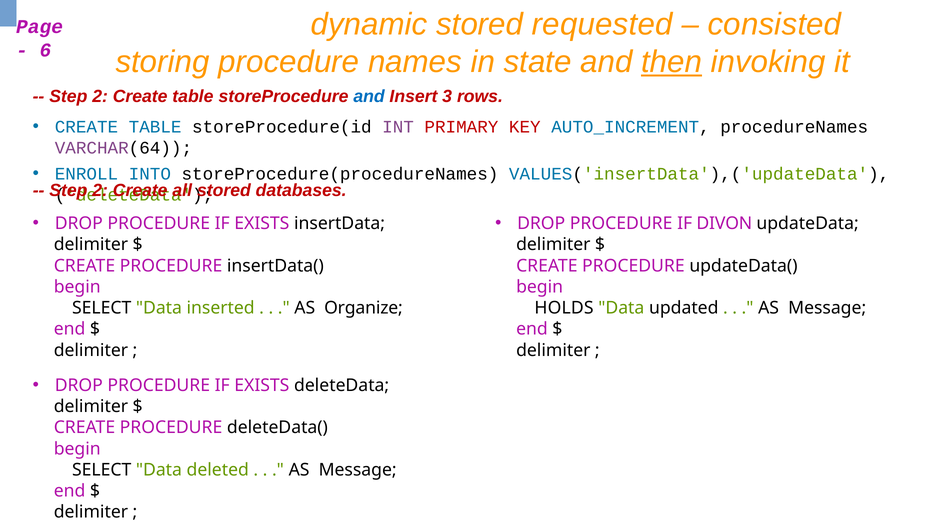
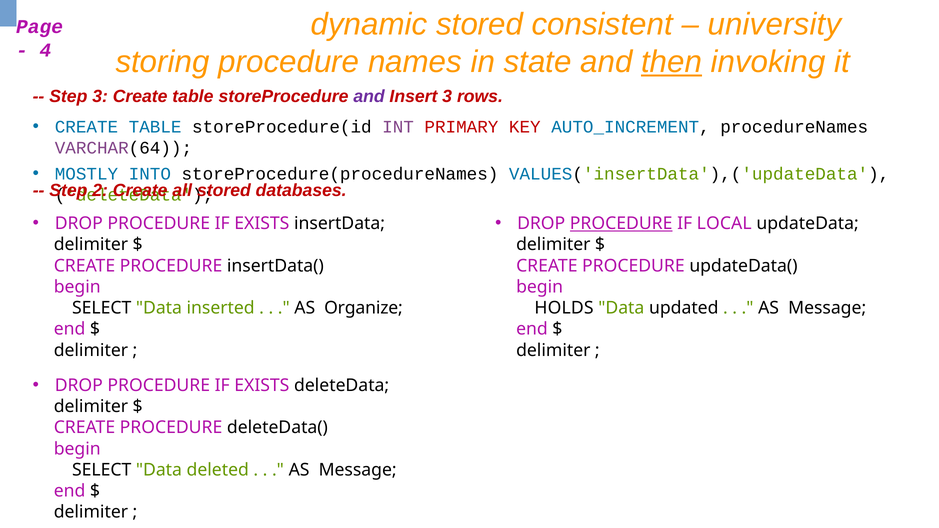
requested: requested -> consistent (602, 24)
consisted: consisted -> university (774, 24)
6: 6 -> 4 (45, 50)
2: 2 -> 3 (100, 96)
and colour: blue -> purple (369, 96)
ENROLL: ENROLL -> MOSTLY (86, 174)
PROCEDURE underline: none -> present (621, 224)
DIVON: DIVON -> LOCAL (724, 224)
